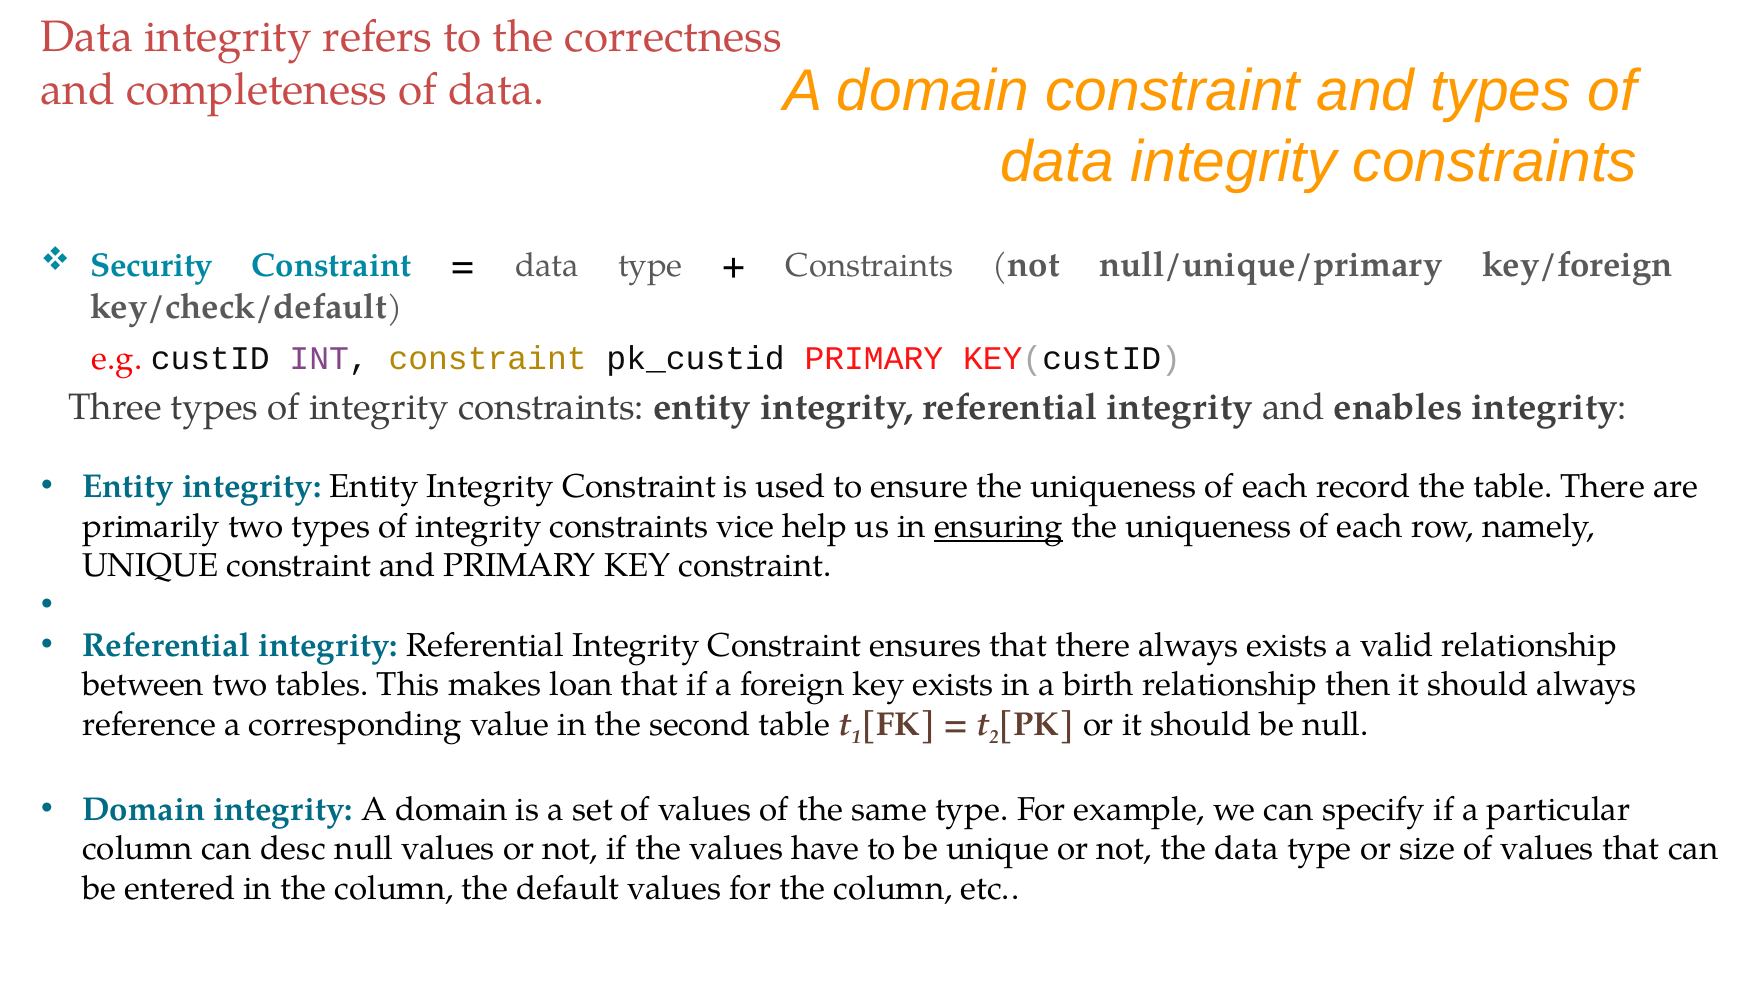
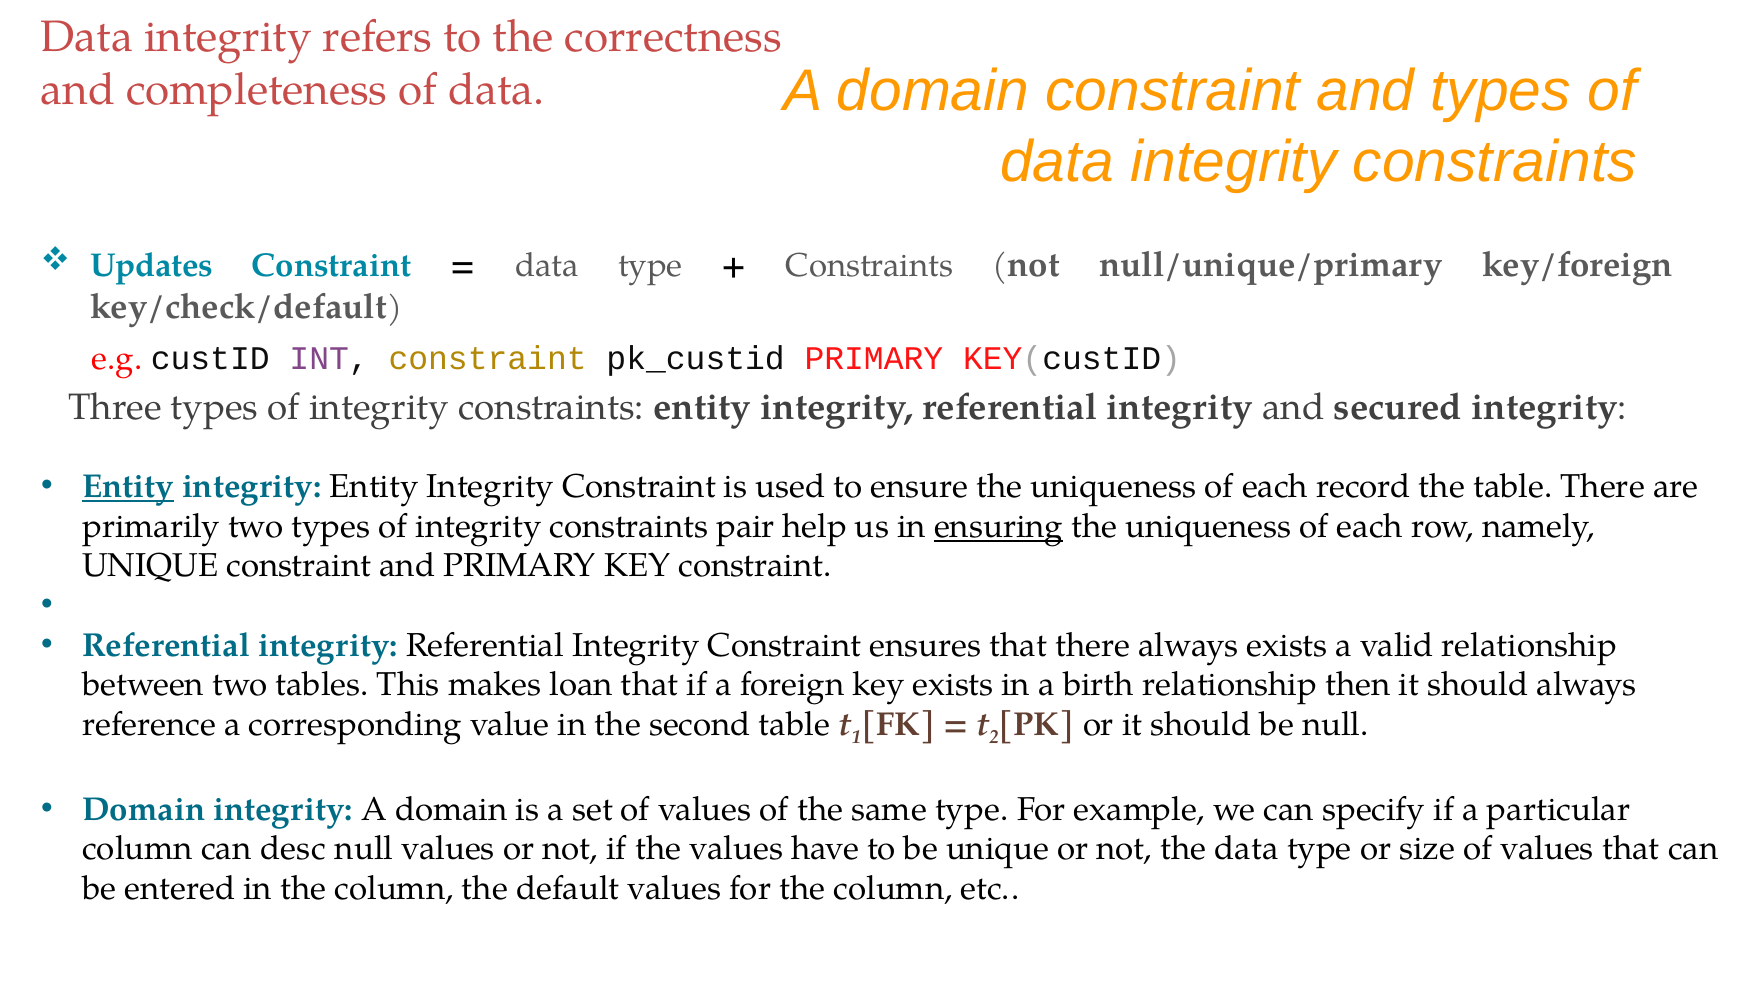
Security: Security -> Updates (152, 266)
enables: enables -> secured (1398, 408)
Entity underline: none -> present (128, 486)
vice: vice -> pair (745, 526)
